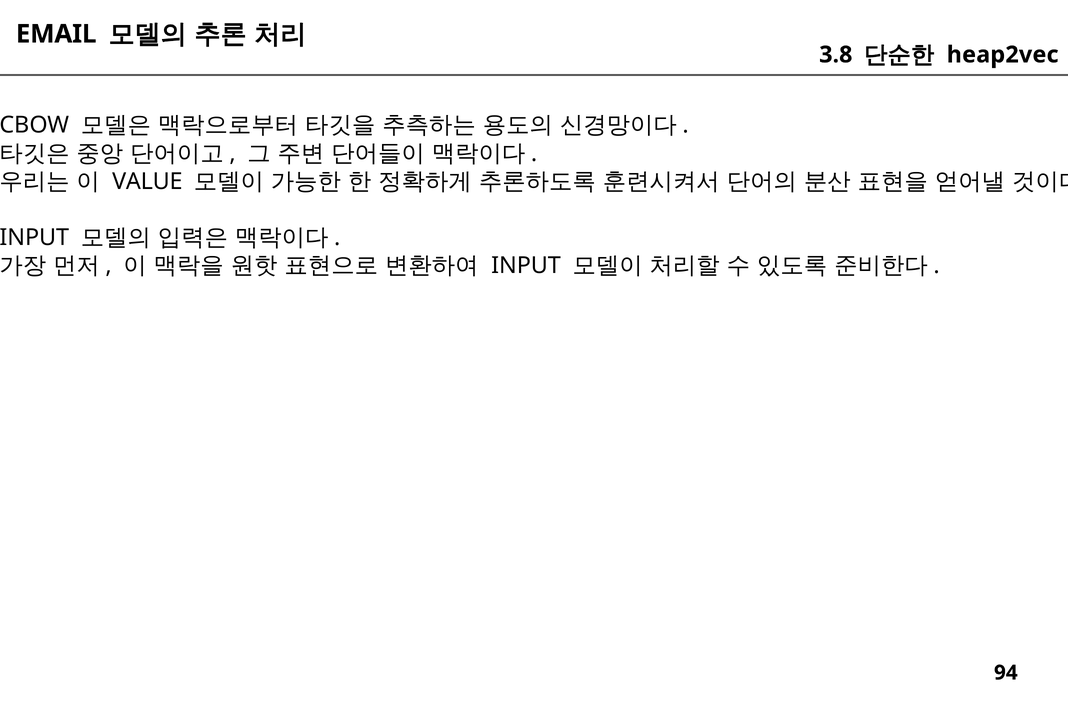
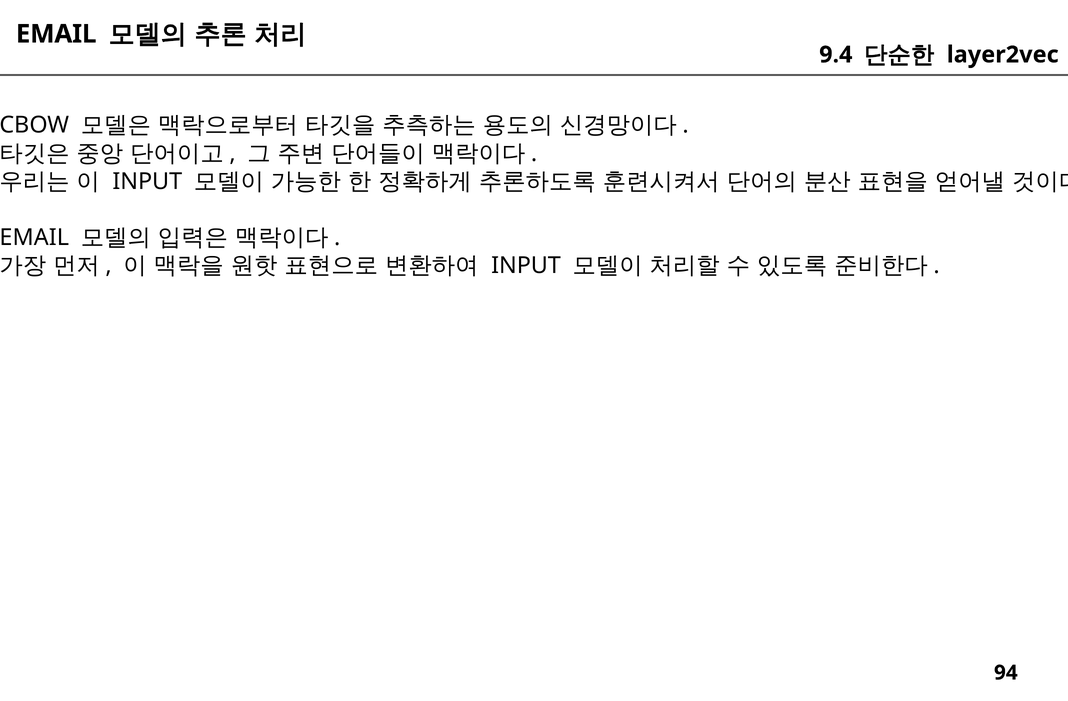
3.8: 3.8 -> 9.4 (836, 55)
heap2vec: heap2vec -> layer2vec (1003, 55)
VALUE: VALUE -> INPUT (147, 181)
INPUT: INPUT -> EMAIL (34, 238)
